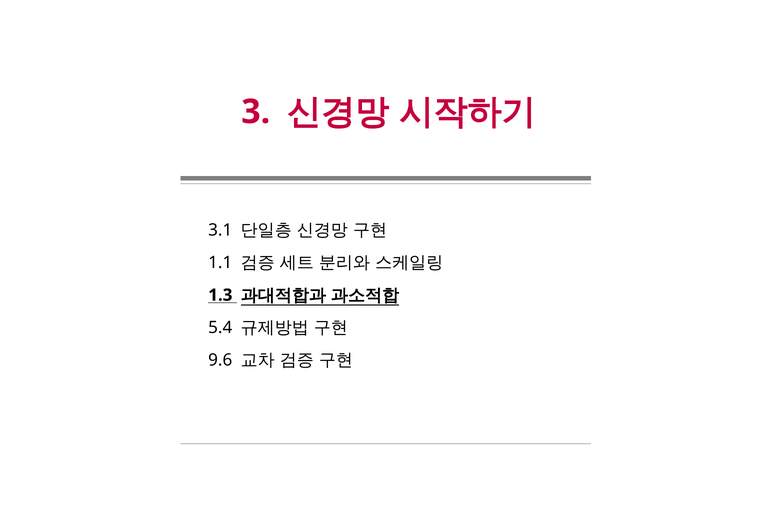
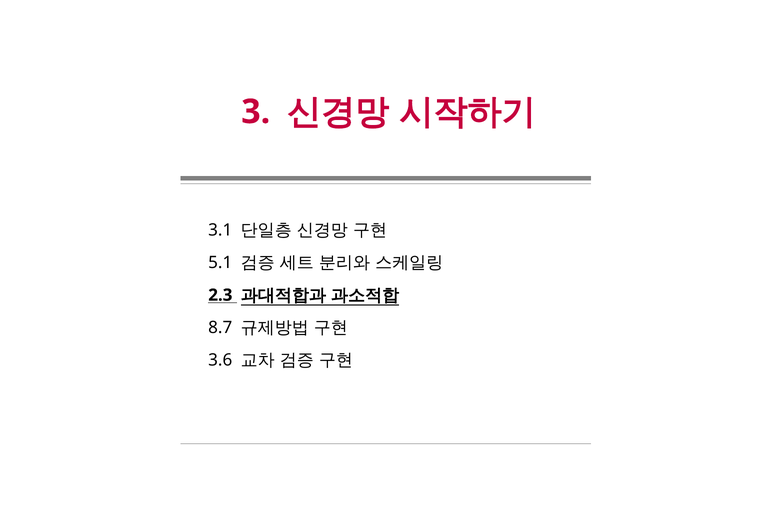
1.1: 1.1 -> 5.1 (220, 263)
1.3: 1.3 -> 2.3 (220, 295)
5.4: 5.4 -> 8.7 (220, 328)
9.6: 9.6 -> 3.6 (220, 360)
